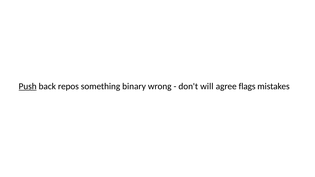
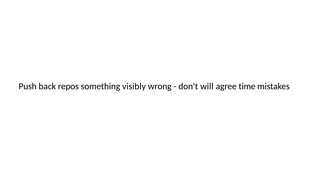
Push underline: present -> none (28, 86)
binary: binary -> visibly (134, 86)
flags: flags -> time (247, 86)
